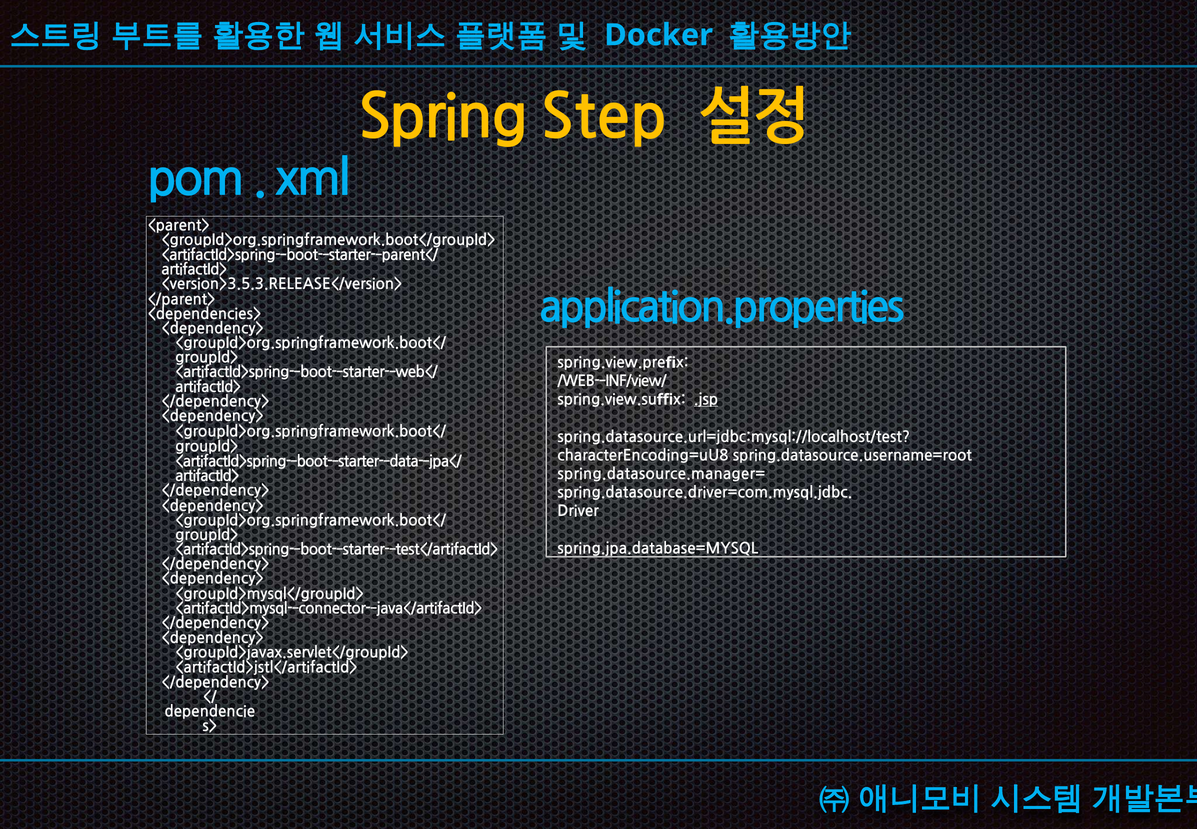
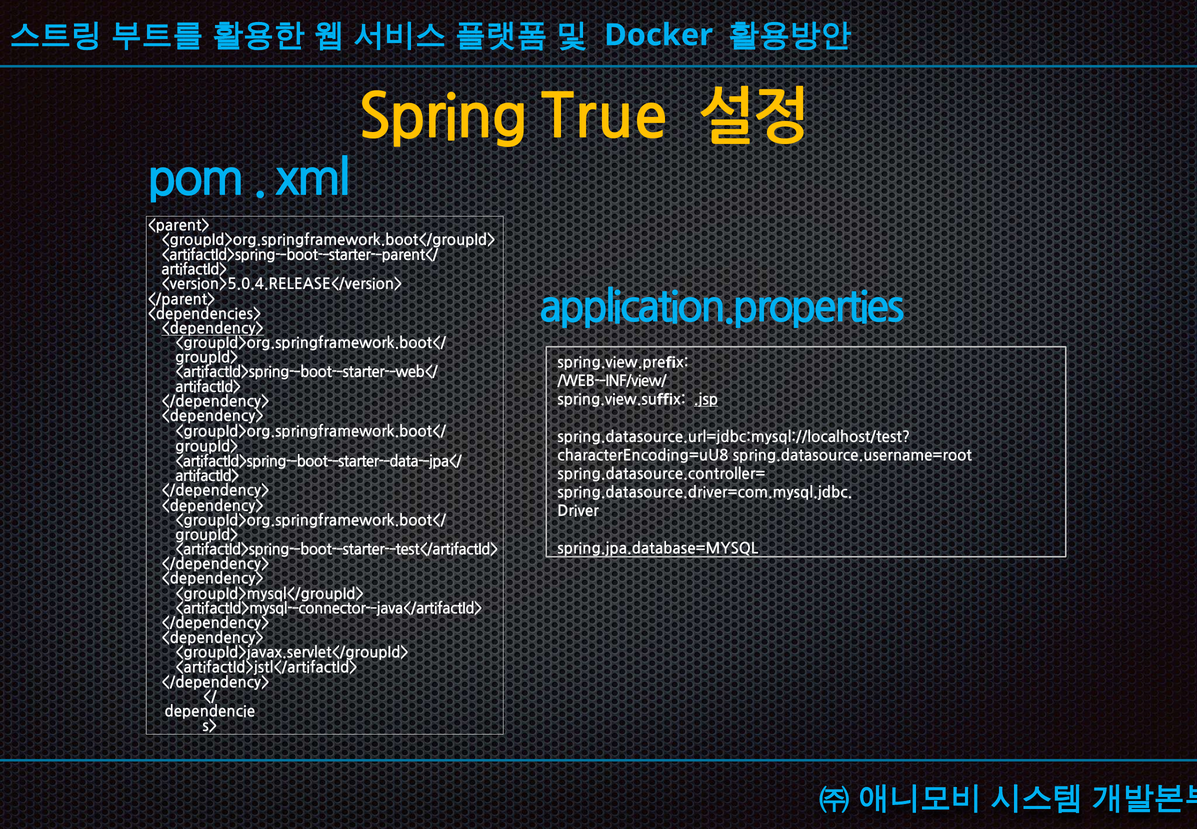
Step: Step -> True (604, 118)
<version>3.5.3.RELEASE</version>: <version>3.5.3.RELEASE</version> -> <version>5.0.4.RELEASE</version> (282, 284)
<dependency> underline: none -> present (213, 329)
spring.datasource.manager=: spring.datasource.manager= -> spring.datasource.controller= (661, 474)
